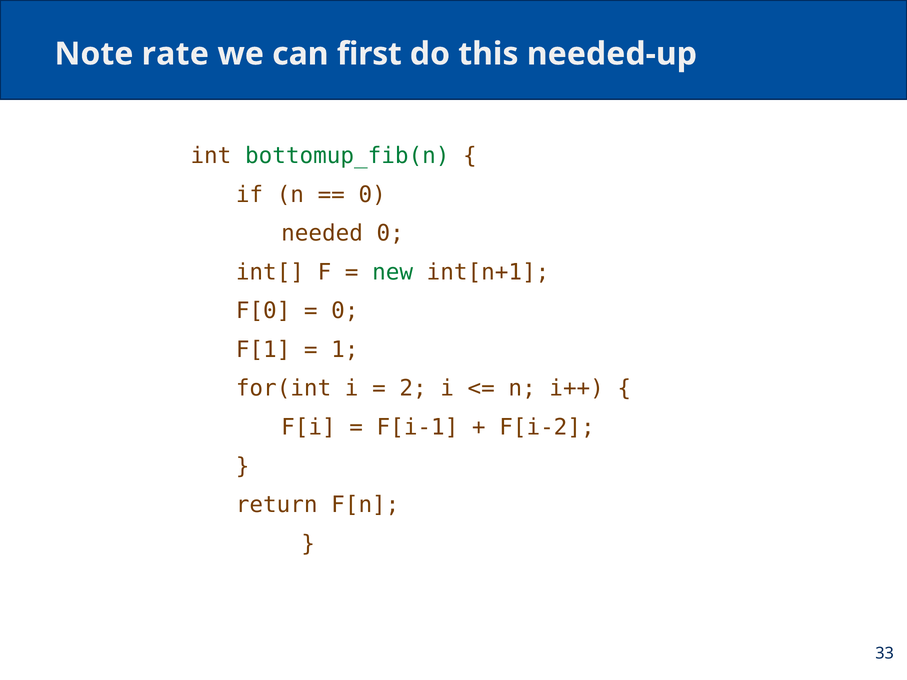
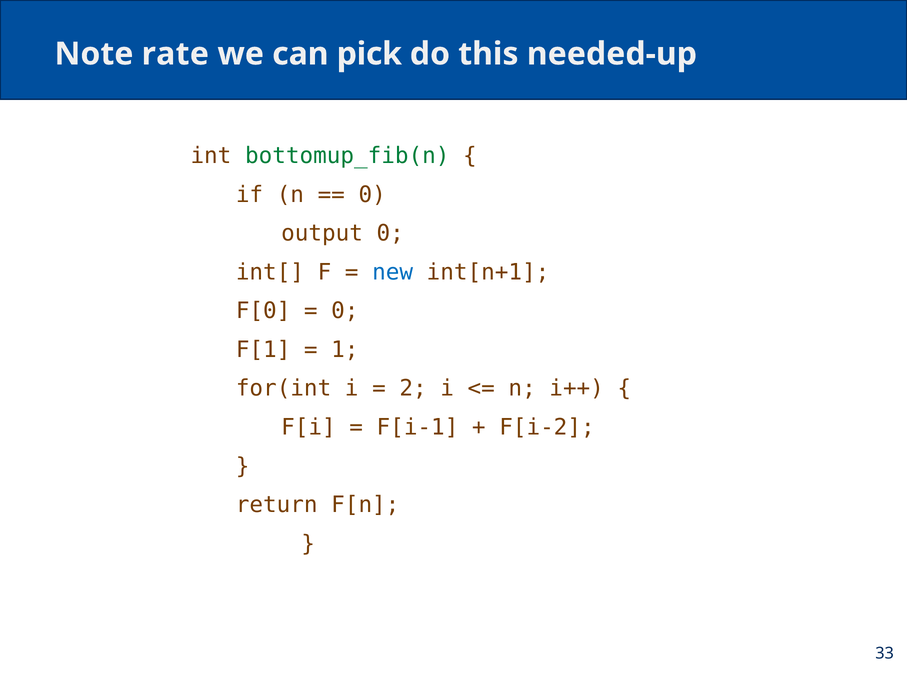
first: first -> pick (369, 54)
needed: needed -> output (322, 234)
new colour: green -> blue (393, 272)
